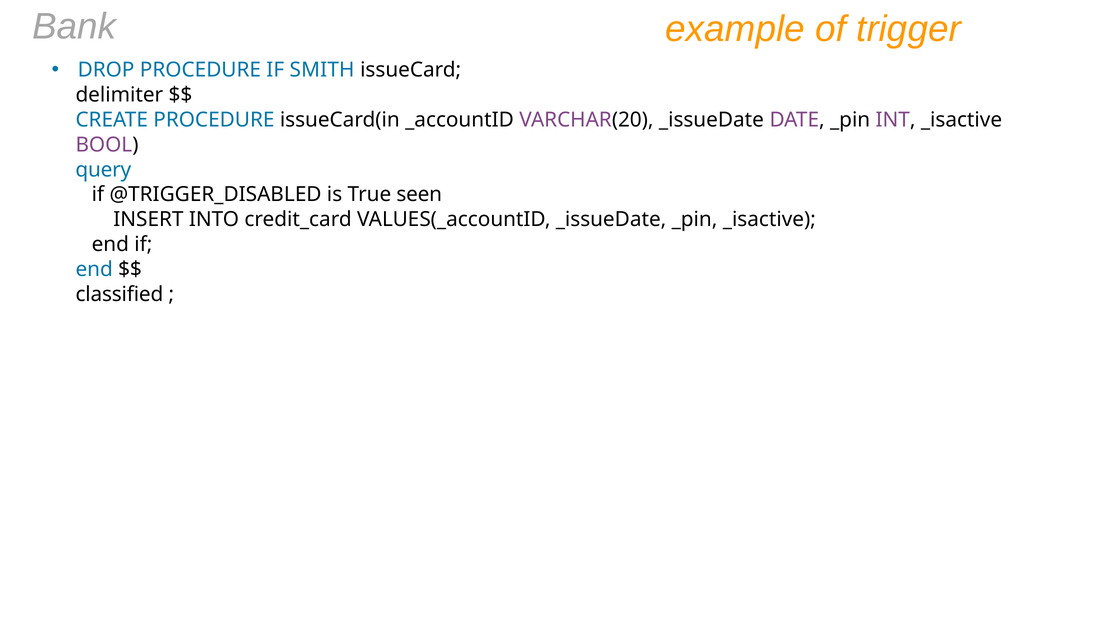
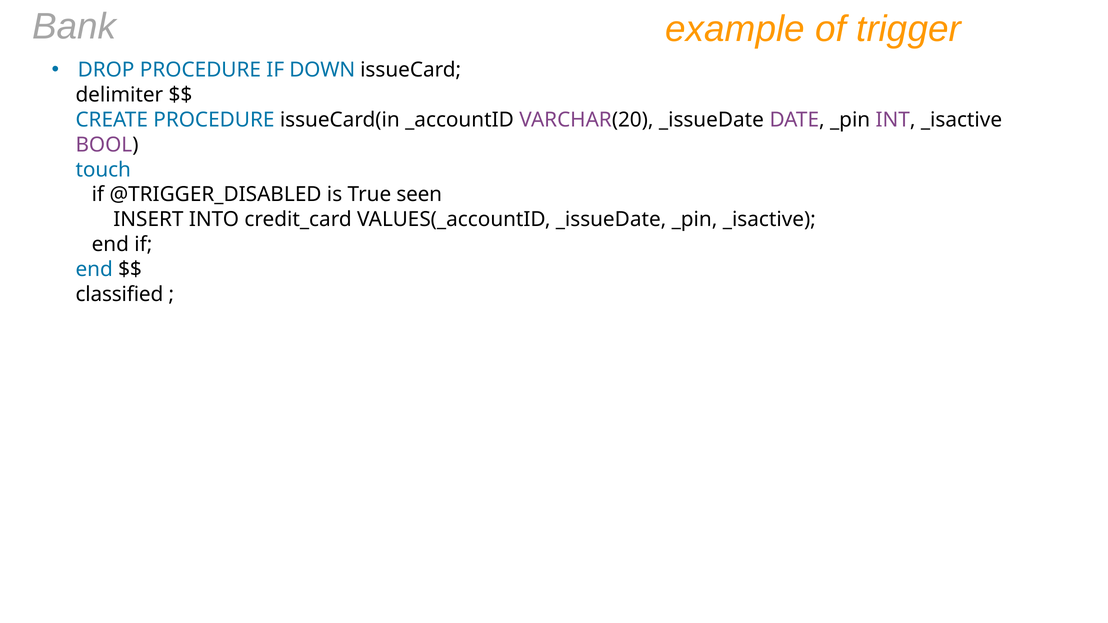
SMITH: SMITH -> DOWN (322, 70)
query: query -> touch (103, 170)
